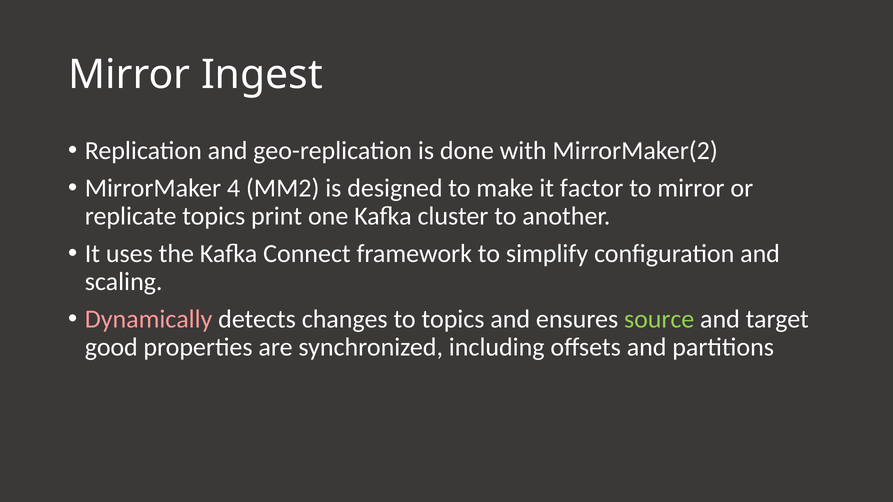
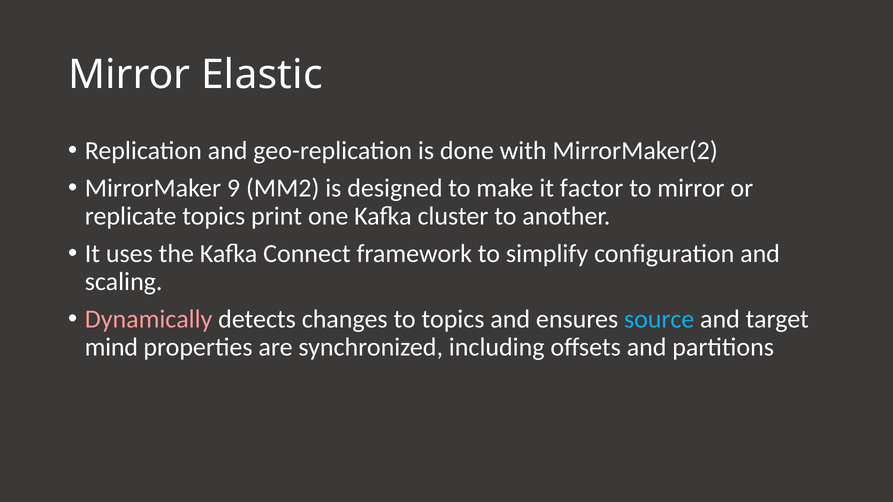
Ingest: Ingest -> Elastic (262, 75)
4: 4 -> 9 (234, 188)
source colour: light green -> light blue (659, 319)
good: good -> mind (111, 347)
